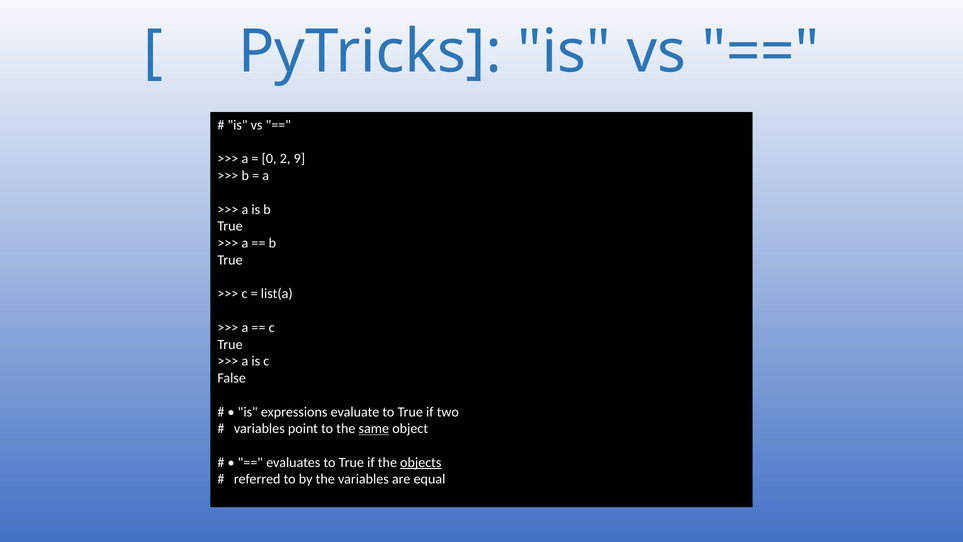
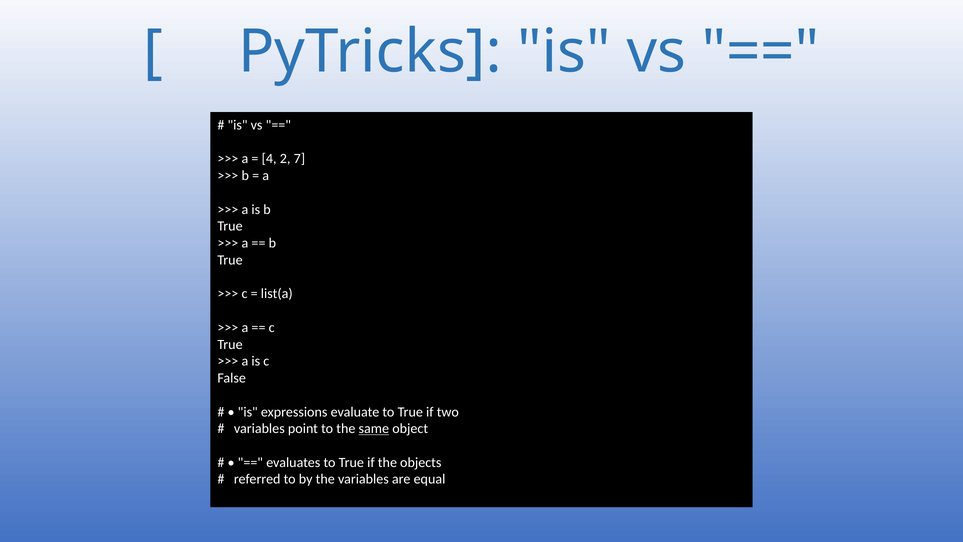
0: 0 -> 4 (269, 159)
9: 9 -> 7 (299, 159)
objects underline: present -> none (421, 462)
